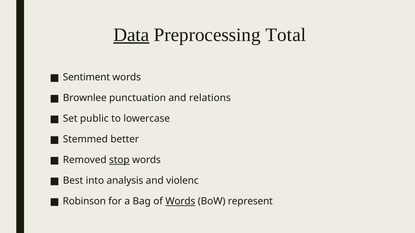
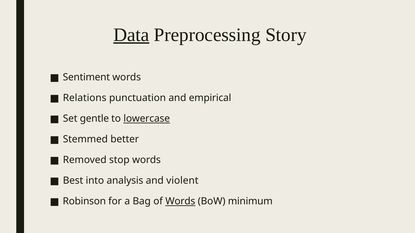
Total: Total -> Story (286, 35)
Brownlee: Brownlee -> Relations (85, 98)
relations: relations -> empirical (210, 98)
public: public -> gentle (94, 119)
lowercase underline: none -> present (147, 119)
stop underline: present -> none (119, 160)
violenc: violenc -> violent (182, 181)
represent: represent -> minimum (250, 202)
